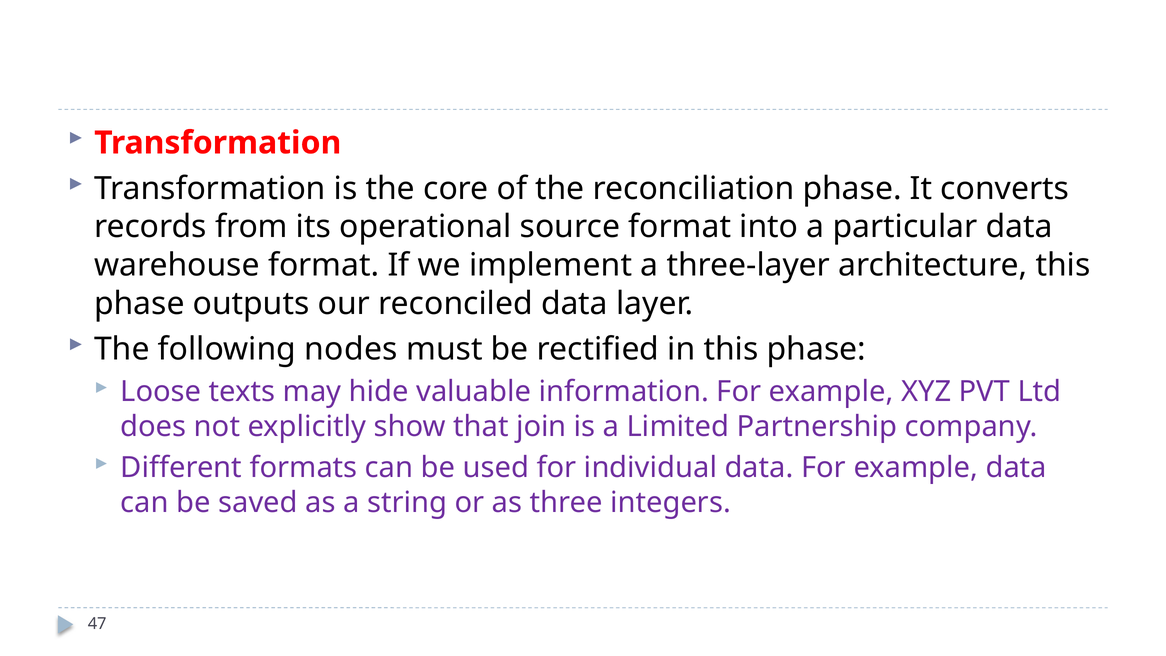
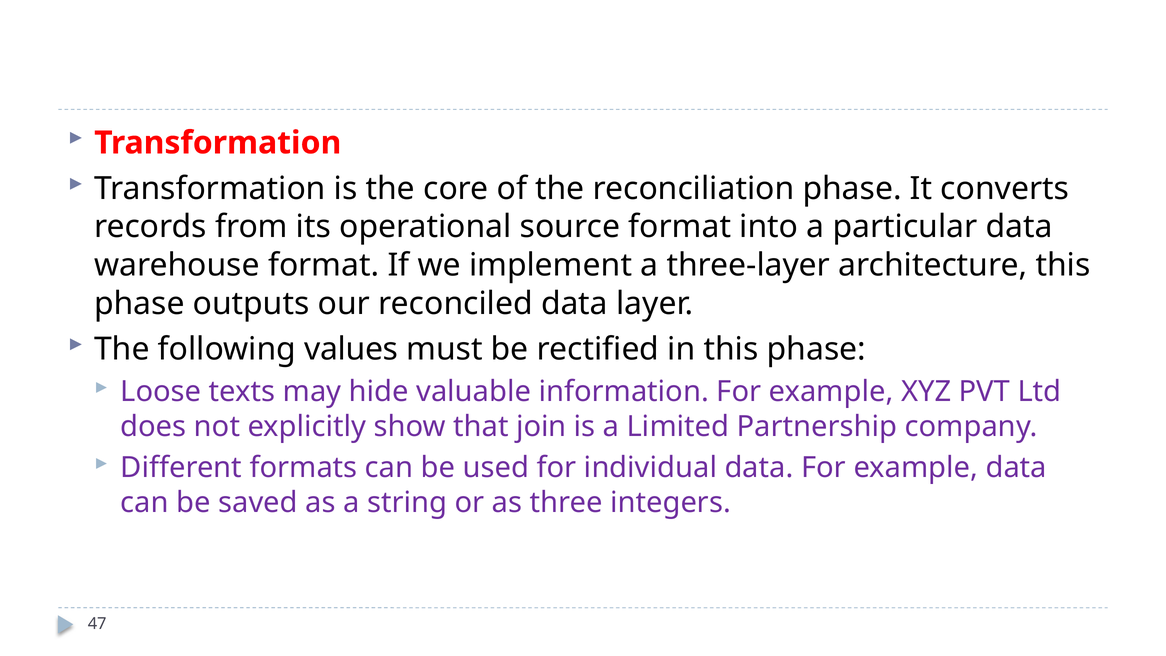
nodes: nodes -> values (351, 349)
